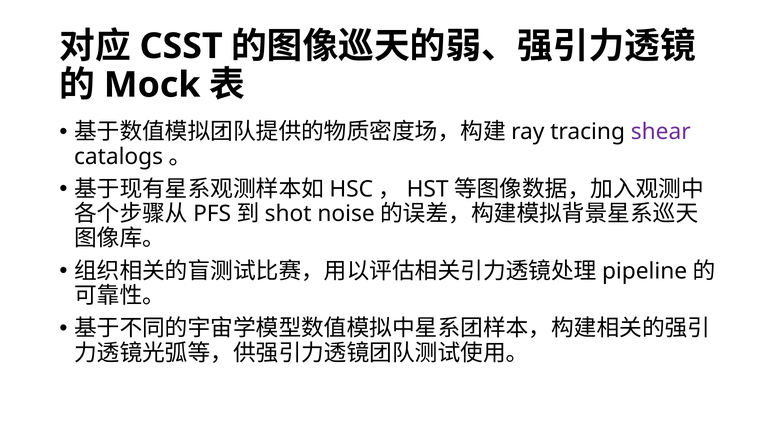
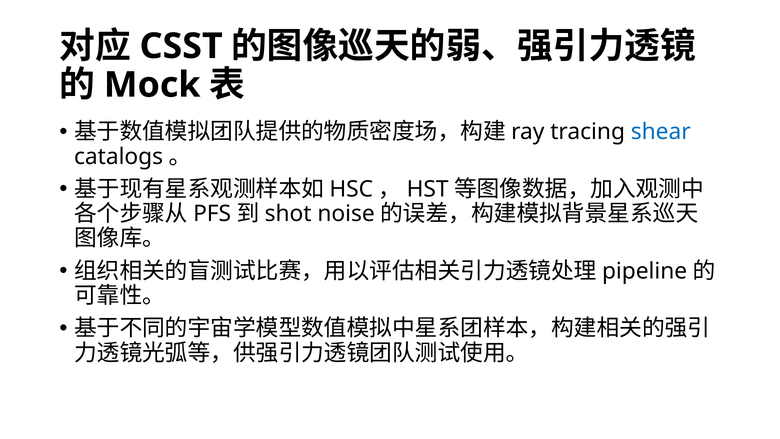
shear colour: purple -> blue (661, 132)
